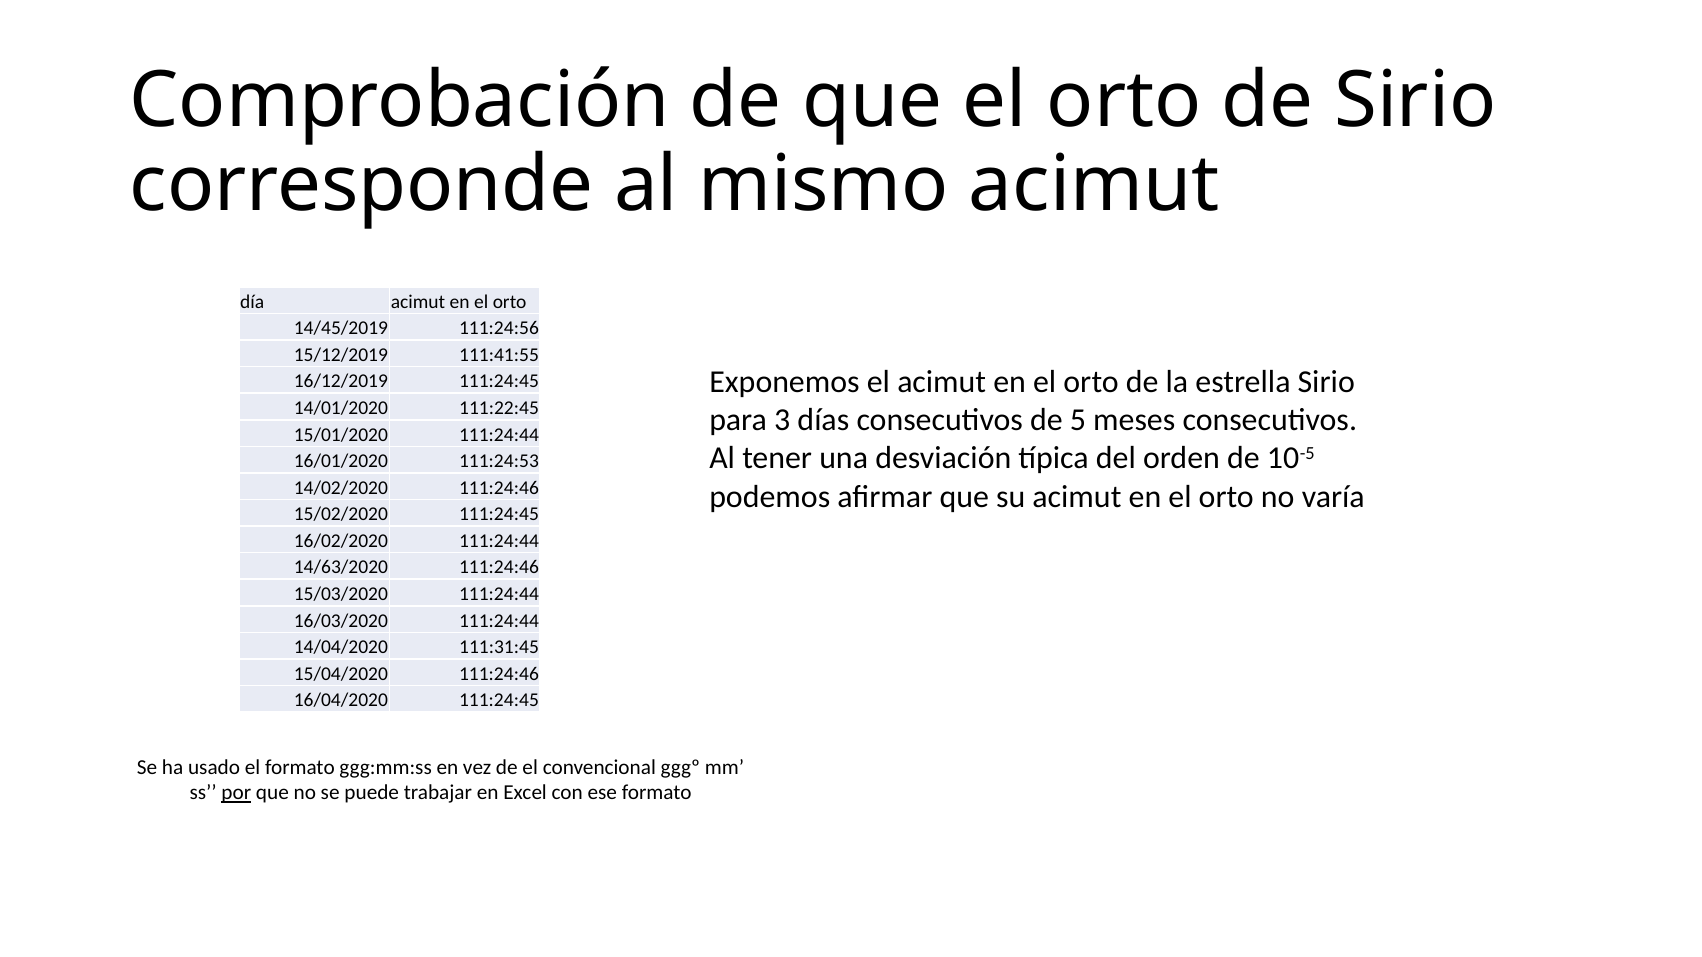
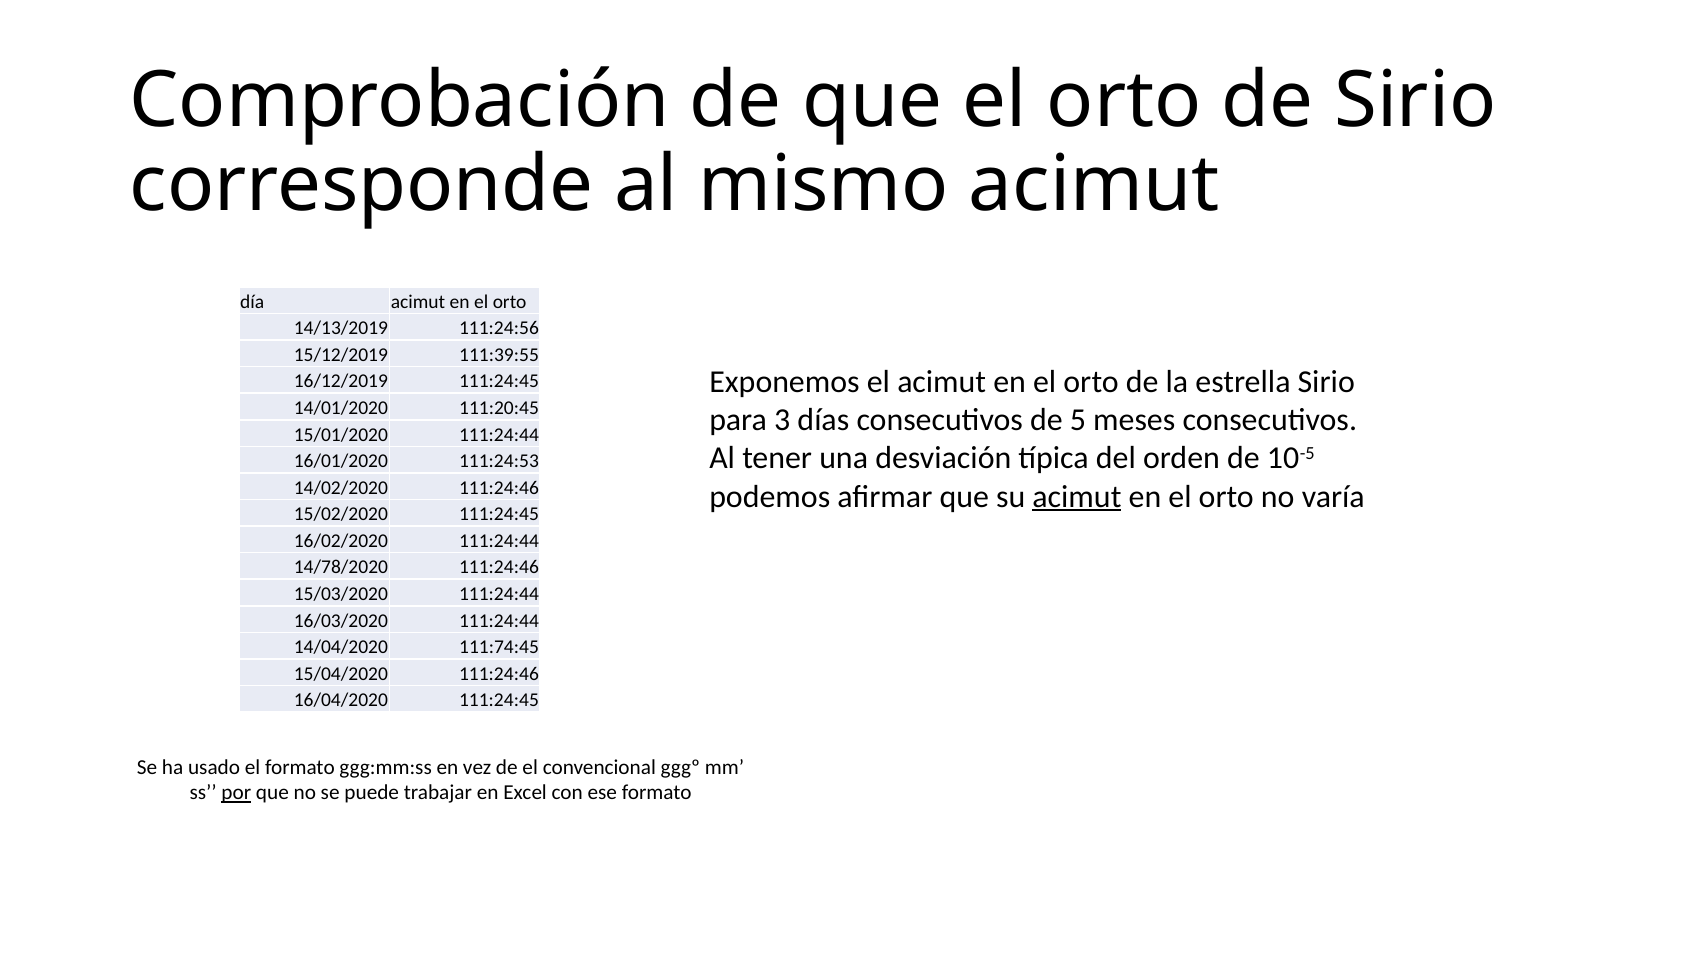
14/45/2019: 14/45/2019 -> 14/13/2019 (341, 328)
111:41:55: 111:41:55 -> 111:39:55 (499, 355)
111:22:45: 111:22:45 -> 111:20:45 (499, 408)
acimut underline: none -> present (1077, 497)
14/63/2020: 14/63/2020 -> 14/78/2020 (341, 568)
111:31:45: 111:31:45 -> 111:74:45 (499, 647)
